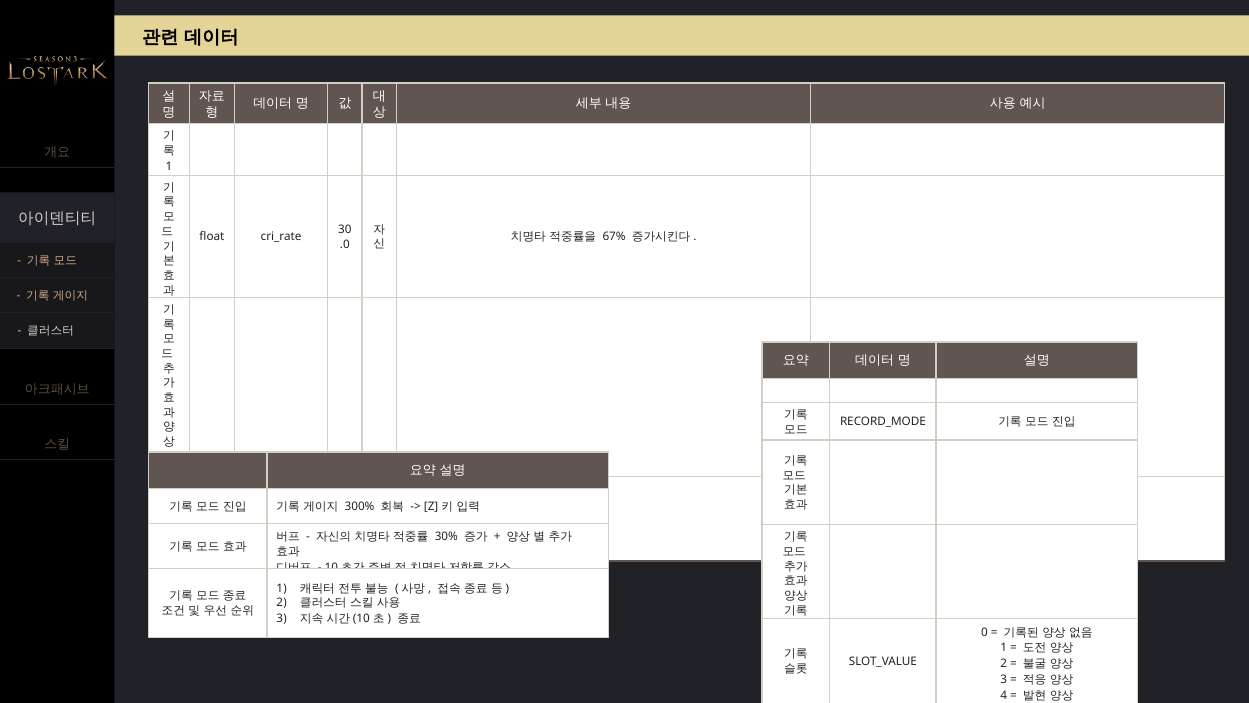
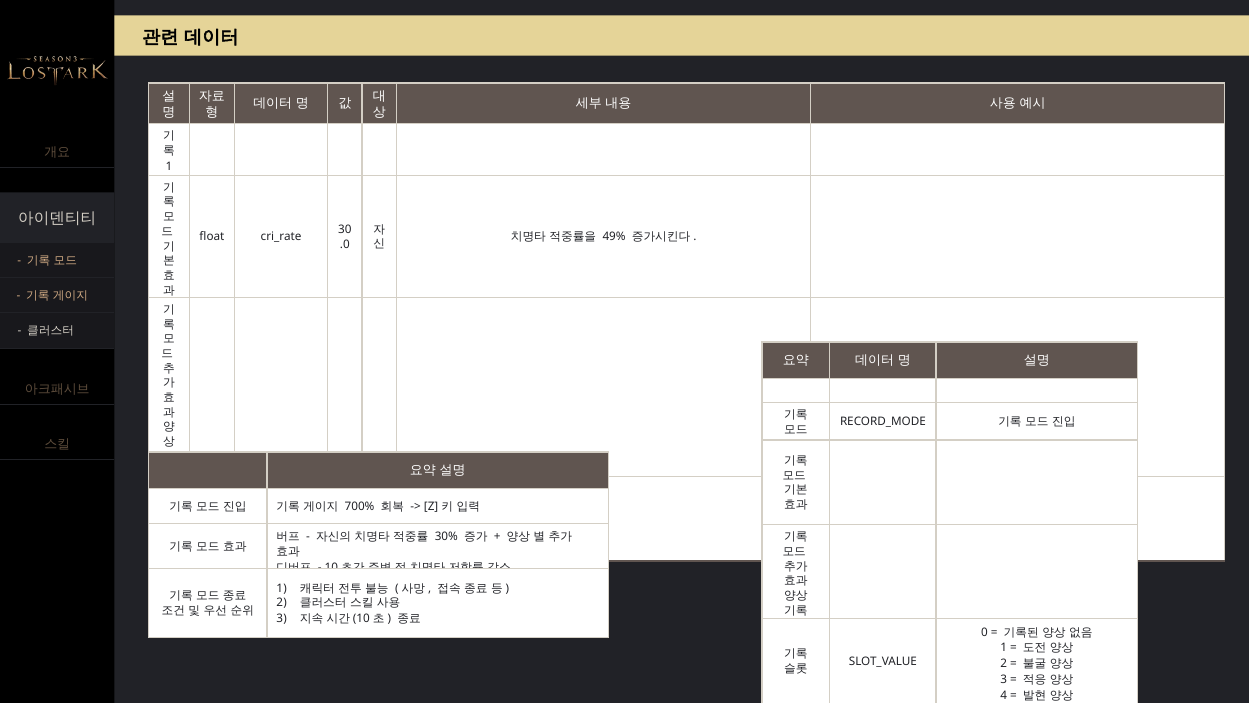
67%: 67% -> 49% (614, 237)
300%: 300% -> 700% (360, 507)
